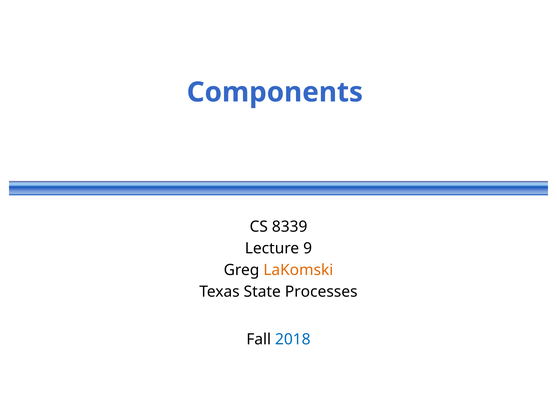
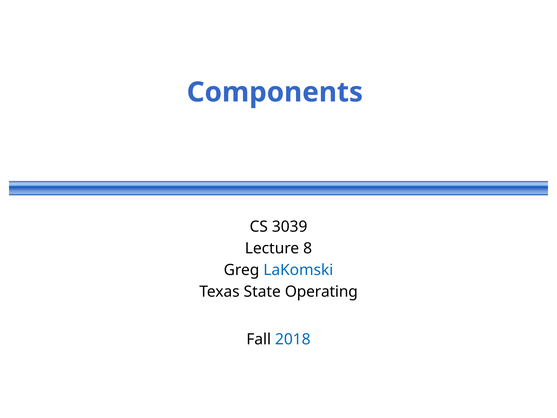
8339: 8339 -> 3039 (290, 227)
9: 9 -> 8 (308, 248)
LaKomski colour: orange -> blue (298, 270)
Processes: Processes -> Operating (321, 292)
